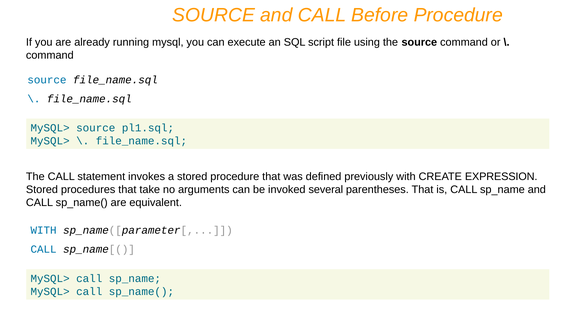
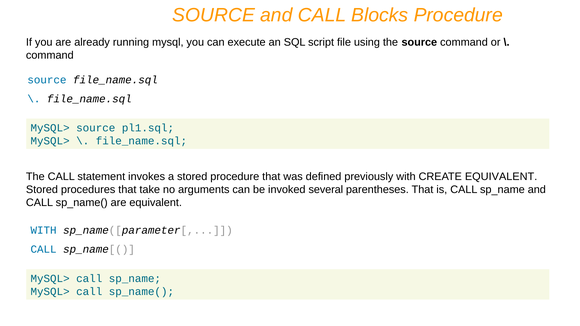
Before: Before -> Blocks (380, 15)
CREATE EXPRESSION: EXPRESSION -> EQUIVALENT (501, 177)
